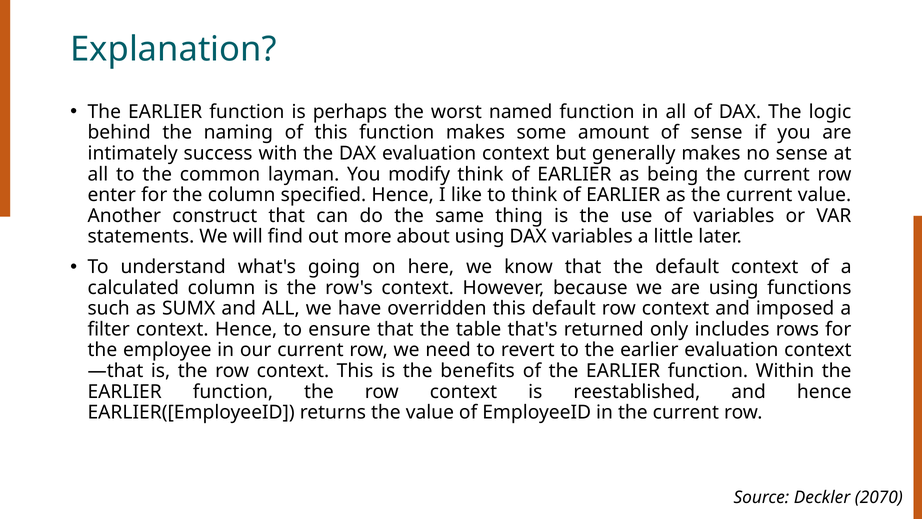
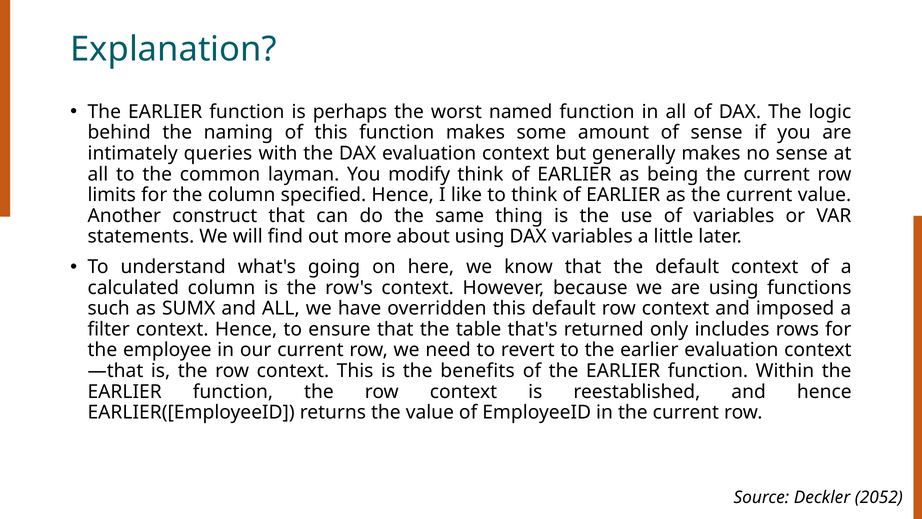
success: success -> queries (218, 153)
enter: enter -> limits (112, 195)
2070: 2070 -> 2052 (879, 497)
